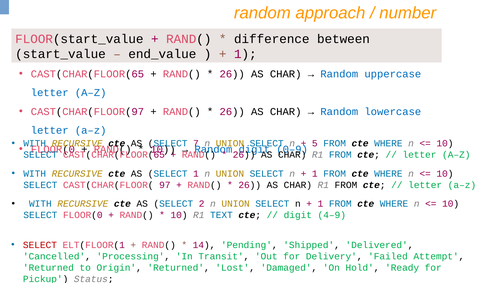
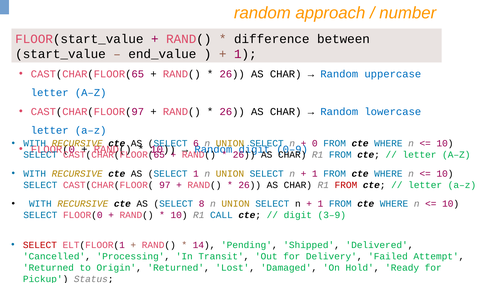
7: 7 -> 6 (196, 143)
5: 5 -> 0 (315, 143)
FROM colour: black -> red (346, 185)
2: 2 -> 8 (202, 204)
TEXT: TEXT -> CALL (221, 215)
4–9: 4–9 -> 3–9 (332, 215)
